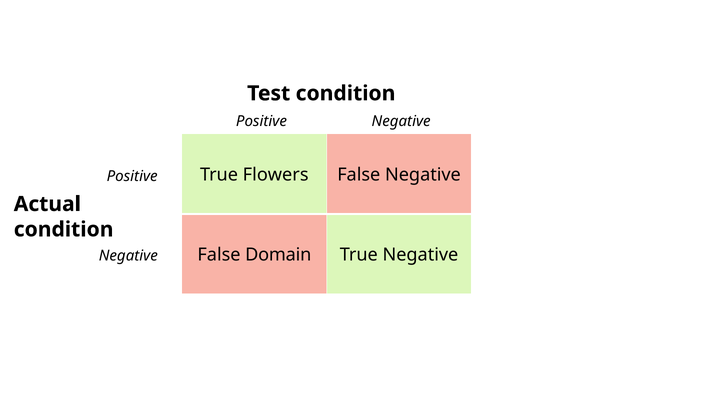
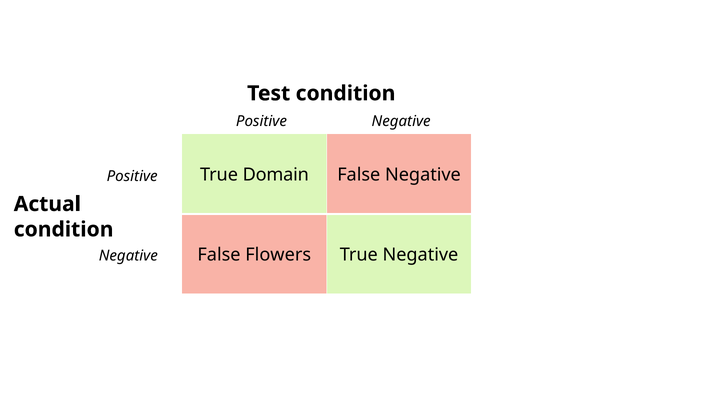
Flowers: Flowers -> Domain (276, 175)
Domain: Domain -> Flowers (278, 255)
